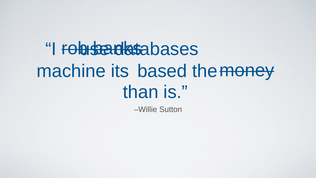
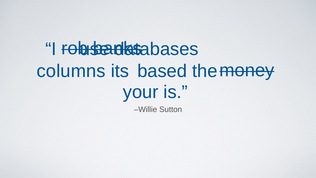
machine: machine -> columns (71, 71)
than: than -> your (141, 92)
